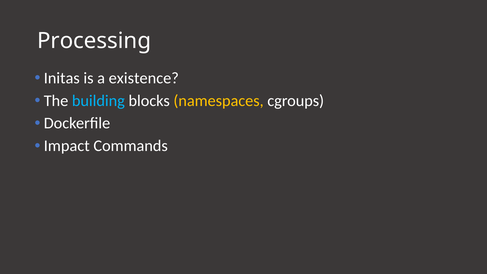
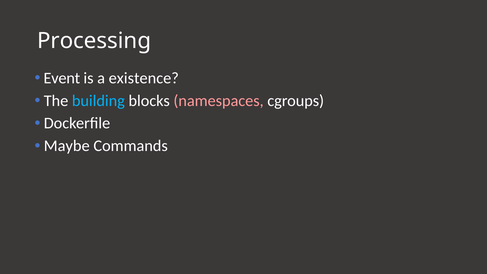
Initas: Initas -> Event (62, 78)
namespaces colour: yellow -> pink (219, 101)
Impact: Impact -> Maybe (67, 146)
